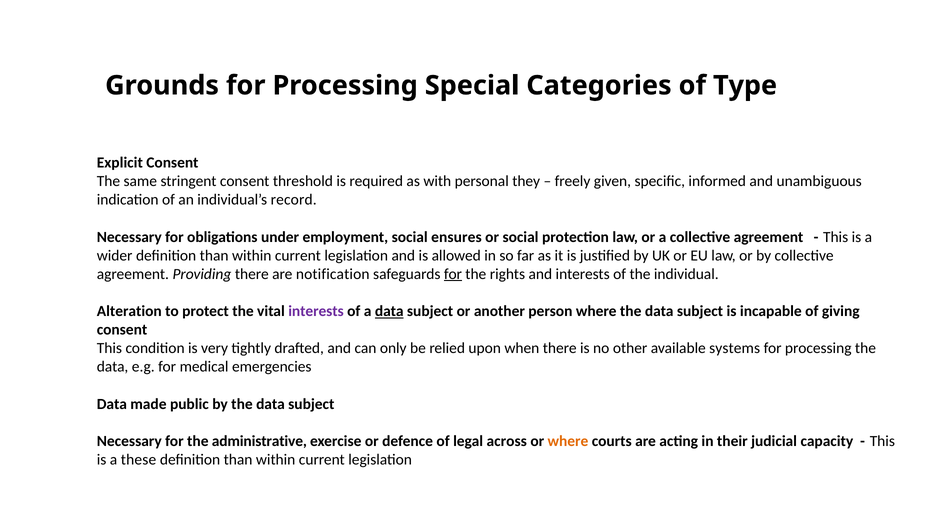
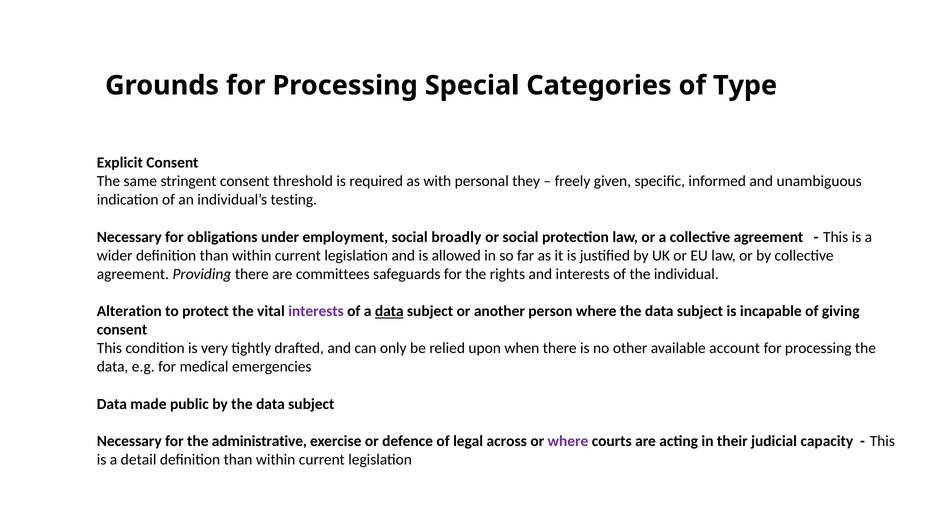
record: record -> testing (294, 200)
ensures: ensures -> broadly (456, 237)
notification: notification -> committees (333, 274)
for underline: present -> none (453, 274)
systems: systems -> account (735, 349)
where colour: orange -> purple (568, 441)
these: these -> detail (139, 460)
